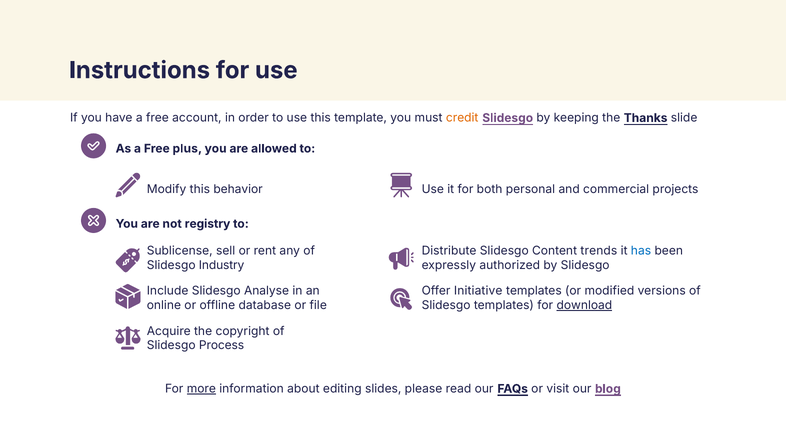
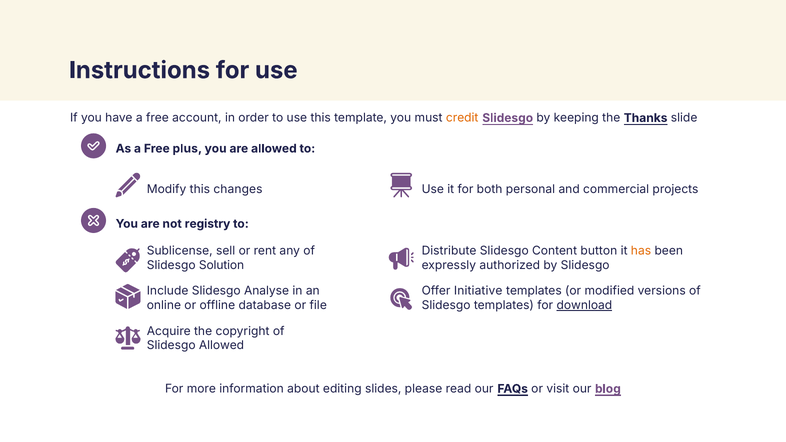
behavior: behavior -> changes (238, 189)
trends: trends -> button (599, 251)
has colour: blue -> orange (641, 251)
Industry: Industry -> Solution (222, 265)
Slidesgo Process: Process -> Allowed (222, 346)
more underline: present -> none (201, 389)
